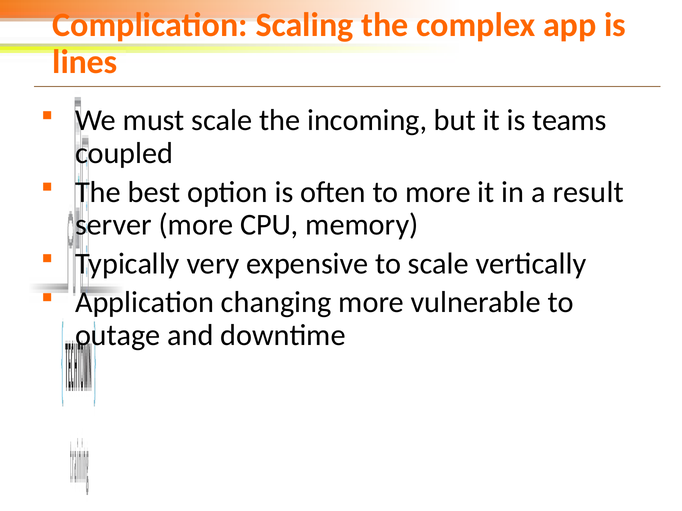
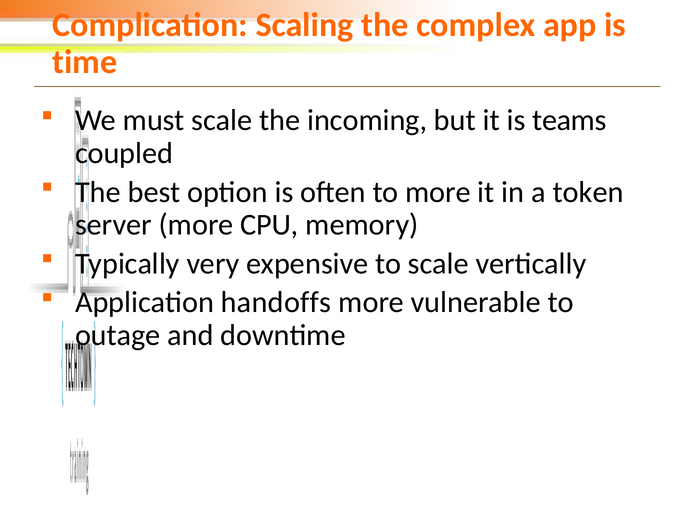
lines: lines -> time (85, 62)
result: result -> token (588, 192)
changing: changing -> handoffs (276, 303)
